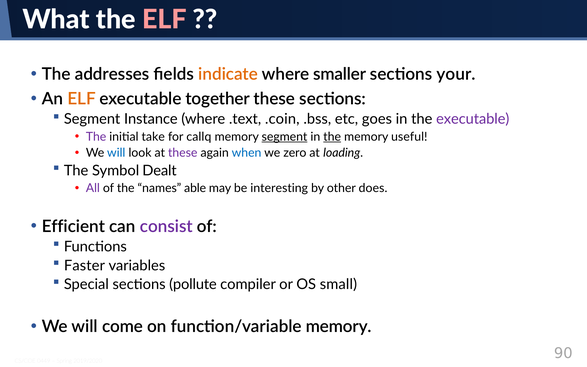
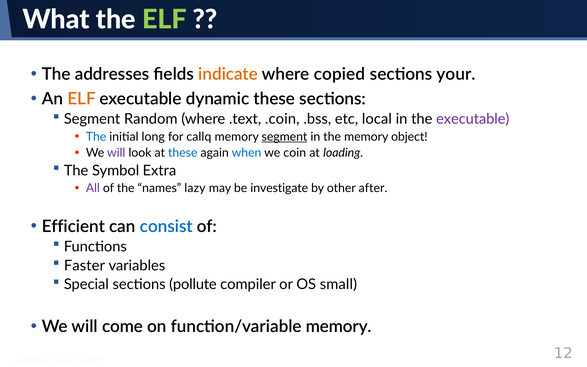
ELF colour: pink -> light green (164, 20)
smaller: smaller -> copied (340, 74)
together: together -> dynamic (218, 99)
Instance: Instance -> Random (151, 119)
goes: goes -> local (377, 119)
The colour: purple -> blue (96, 137)
take: take -> long (153, 137)
the underline: present -> none (332, 137)
useful: useful -> object (409, 137)
will colour: blue -> purple (116, 153)
these colour: purple -> blue (183, 153)
zero: zero -> coin (295, 153)
Dealt: Dealt -> Extra (159, 170)
able: able -> lazy (195, 188)
interesting: interesting -> investigate (279, 188)
does: does -> after (373, 188)
consist colour: purple -> blue (166, 226)
90: 90 -> 12 (563, 353)
